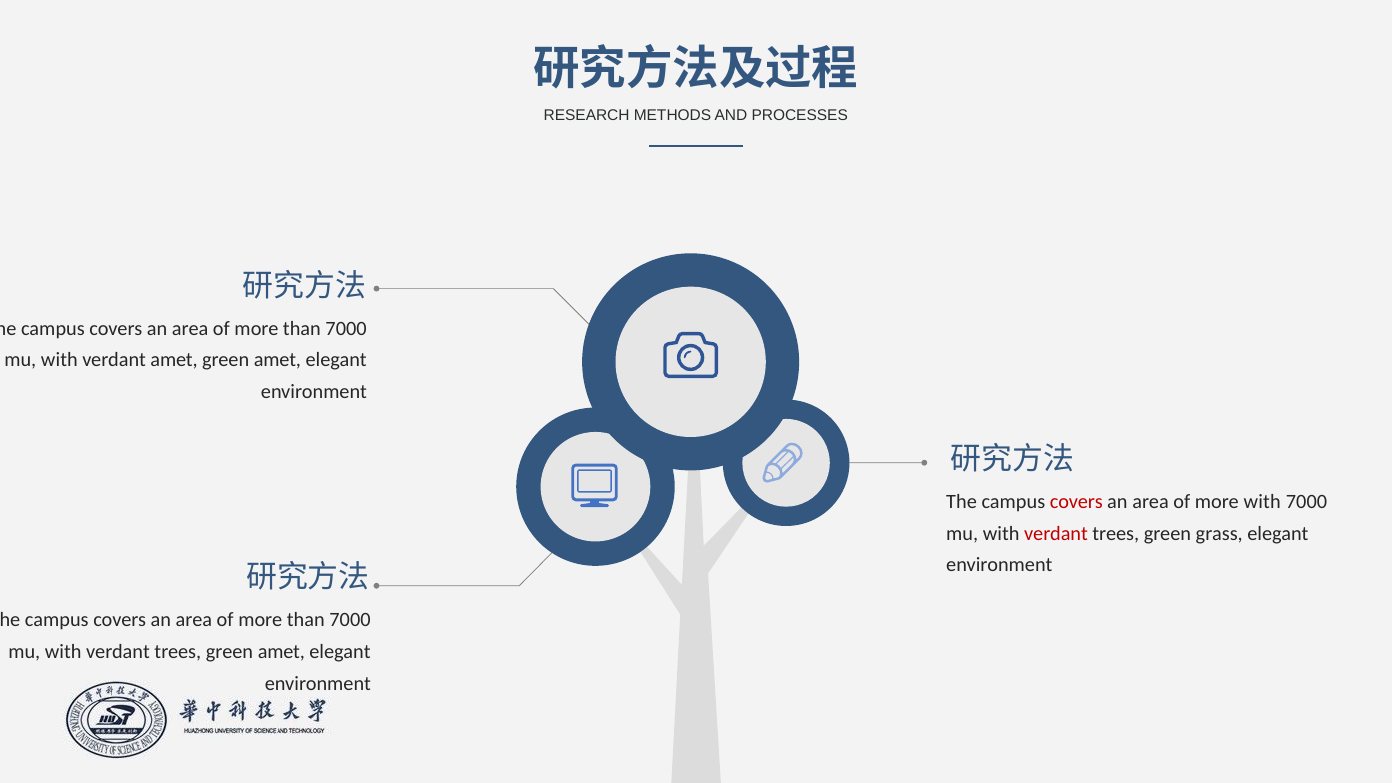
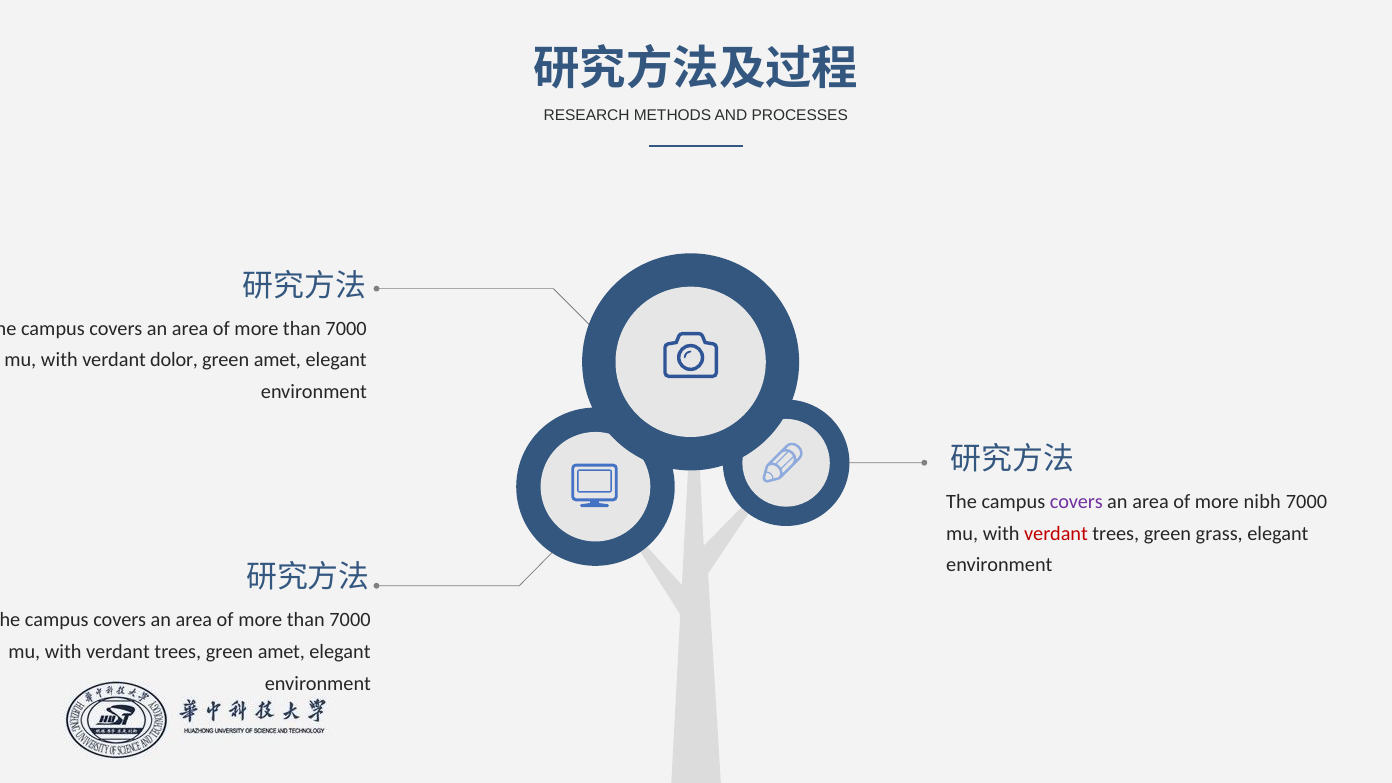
verdant amet: amet -> dolor (174, 360)
covers colour: red -> purple (1076, 502)
more with: with -> nibh (1262, 502)
